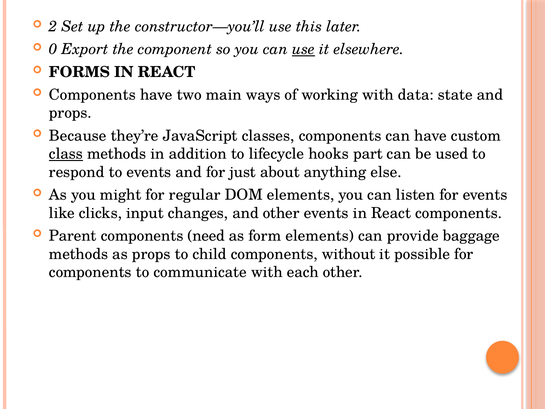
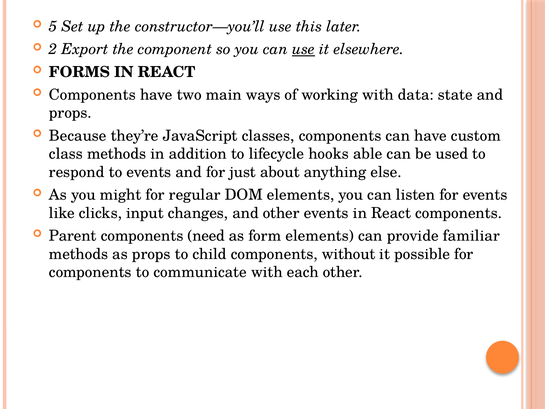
2: 2 -> 5 (53, 26)
0: 0 -> 2 (53, 49)
class underline: present -> none (66, 154)
part: part -> able (368, 154)
baggage: baggage -> familiar (471, 236)
